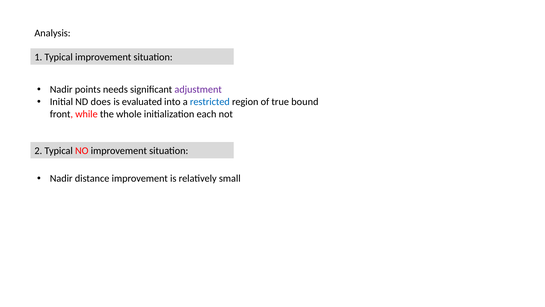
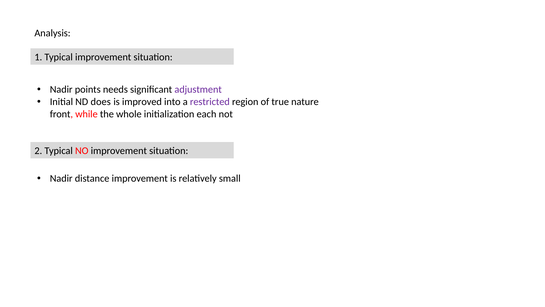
evaluated: evaluated -> improved (142, 102)
restricted colour: blue -> purple (210, 102)
bound: bound -> nature (305, 102)
